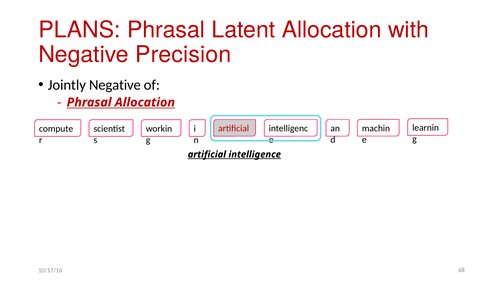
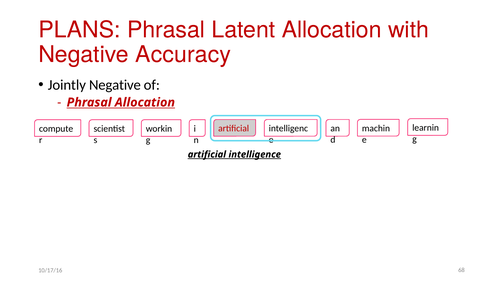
Precision: Precision -> Accuracy (183, 55)
